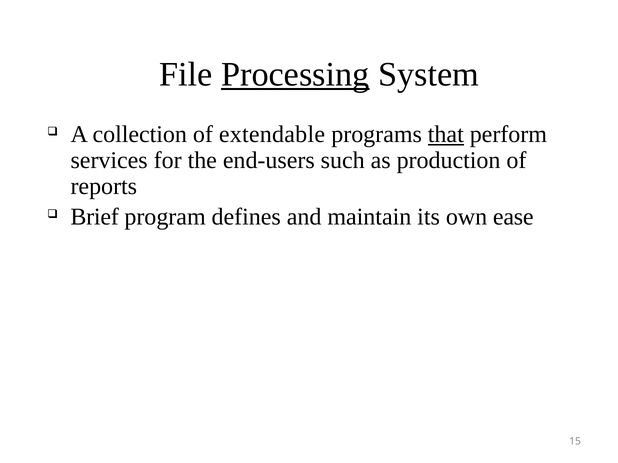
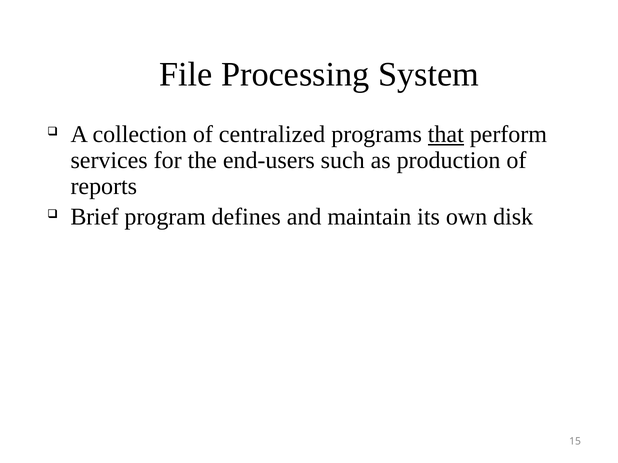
Processing underline: present -> none (295, 74)
extendable: extendable -> centralized (272, 134)
ease: ease -> disk (513, 217)
